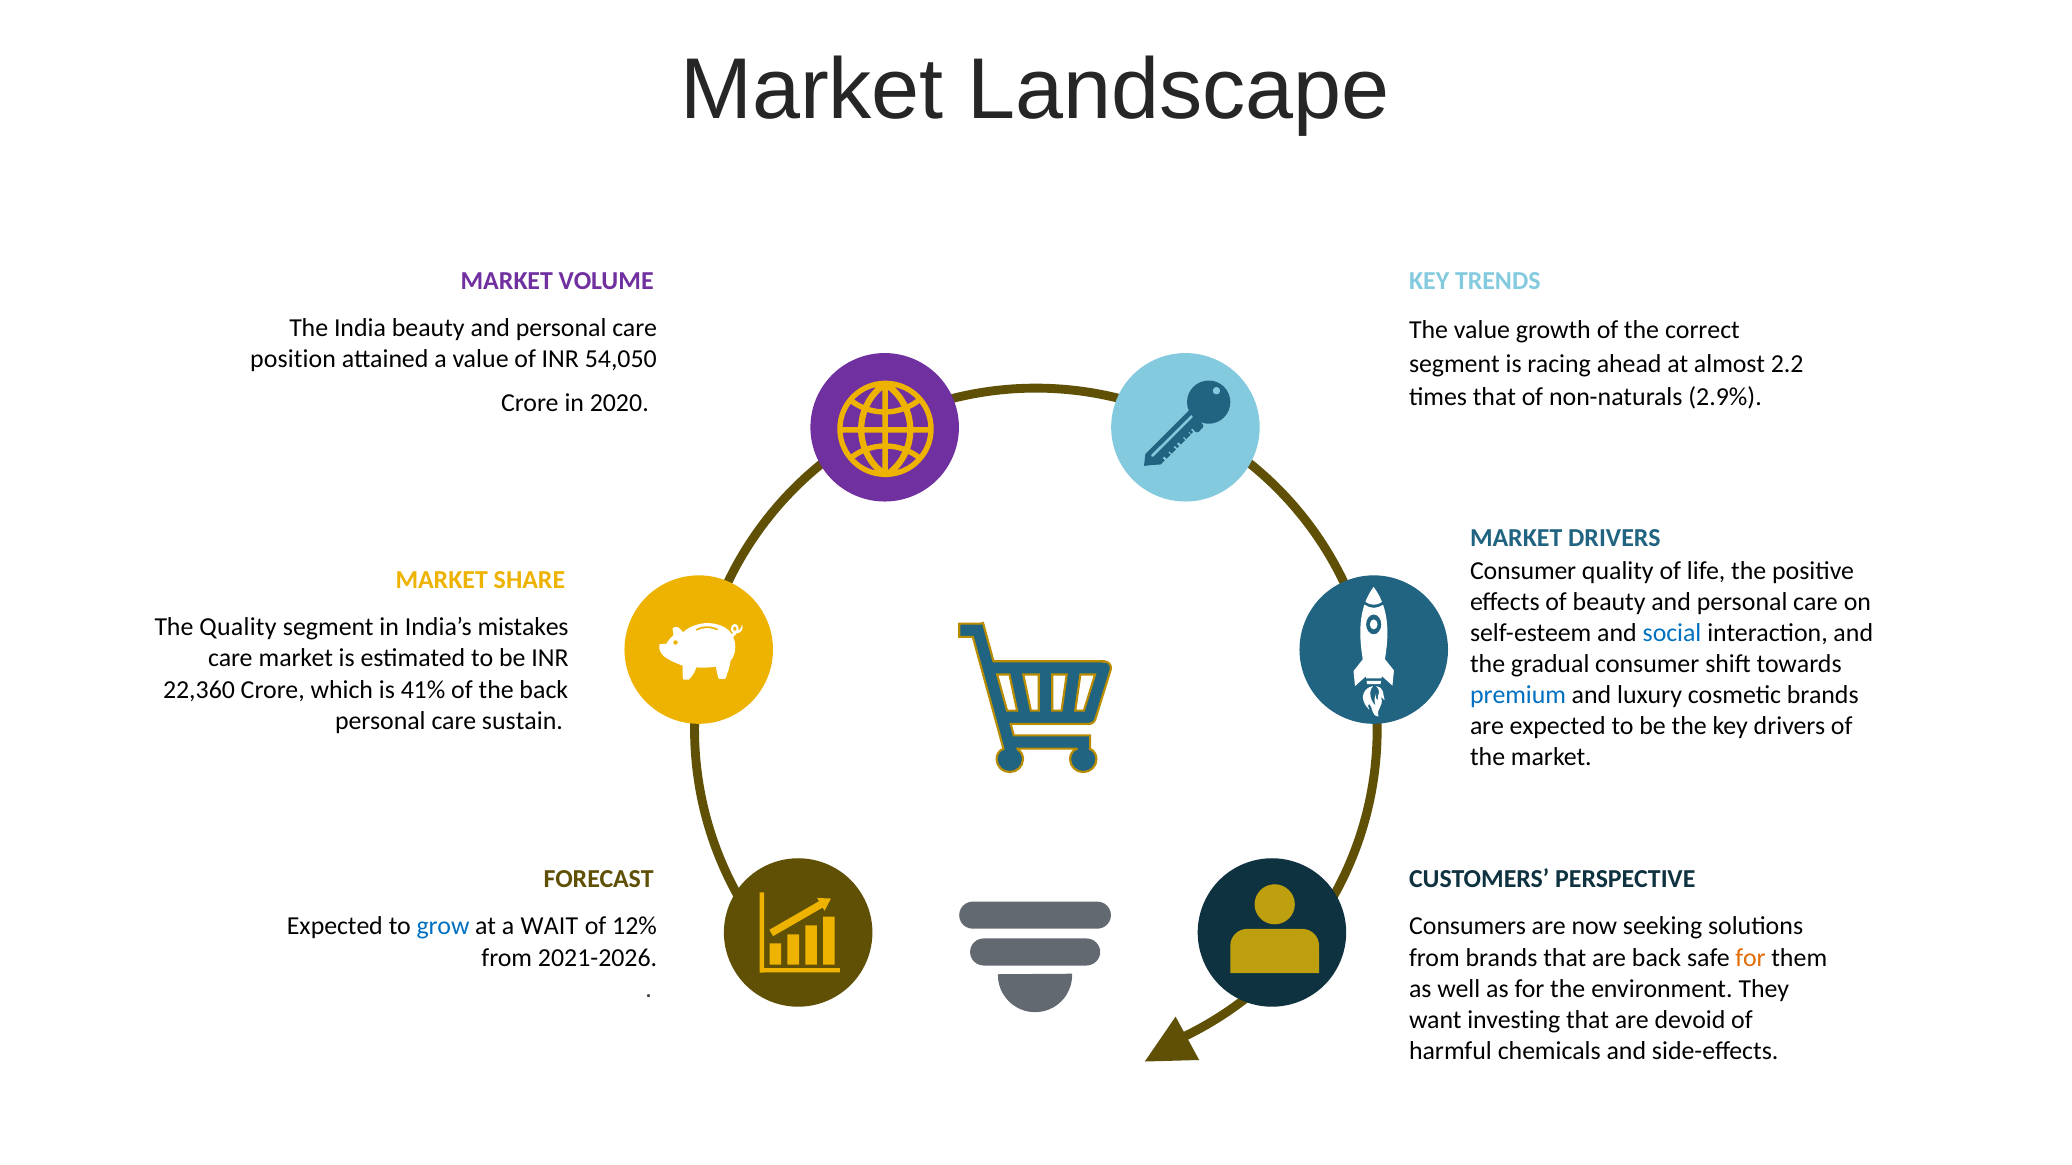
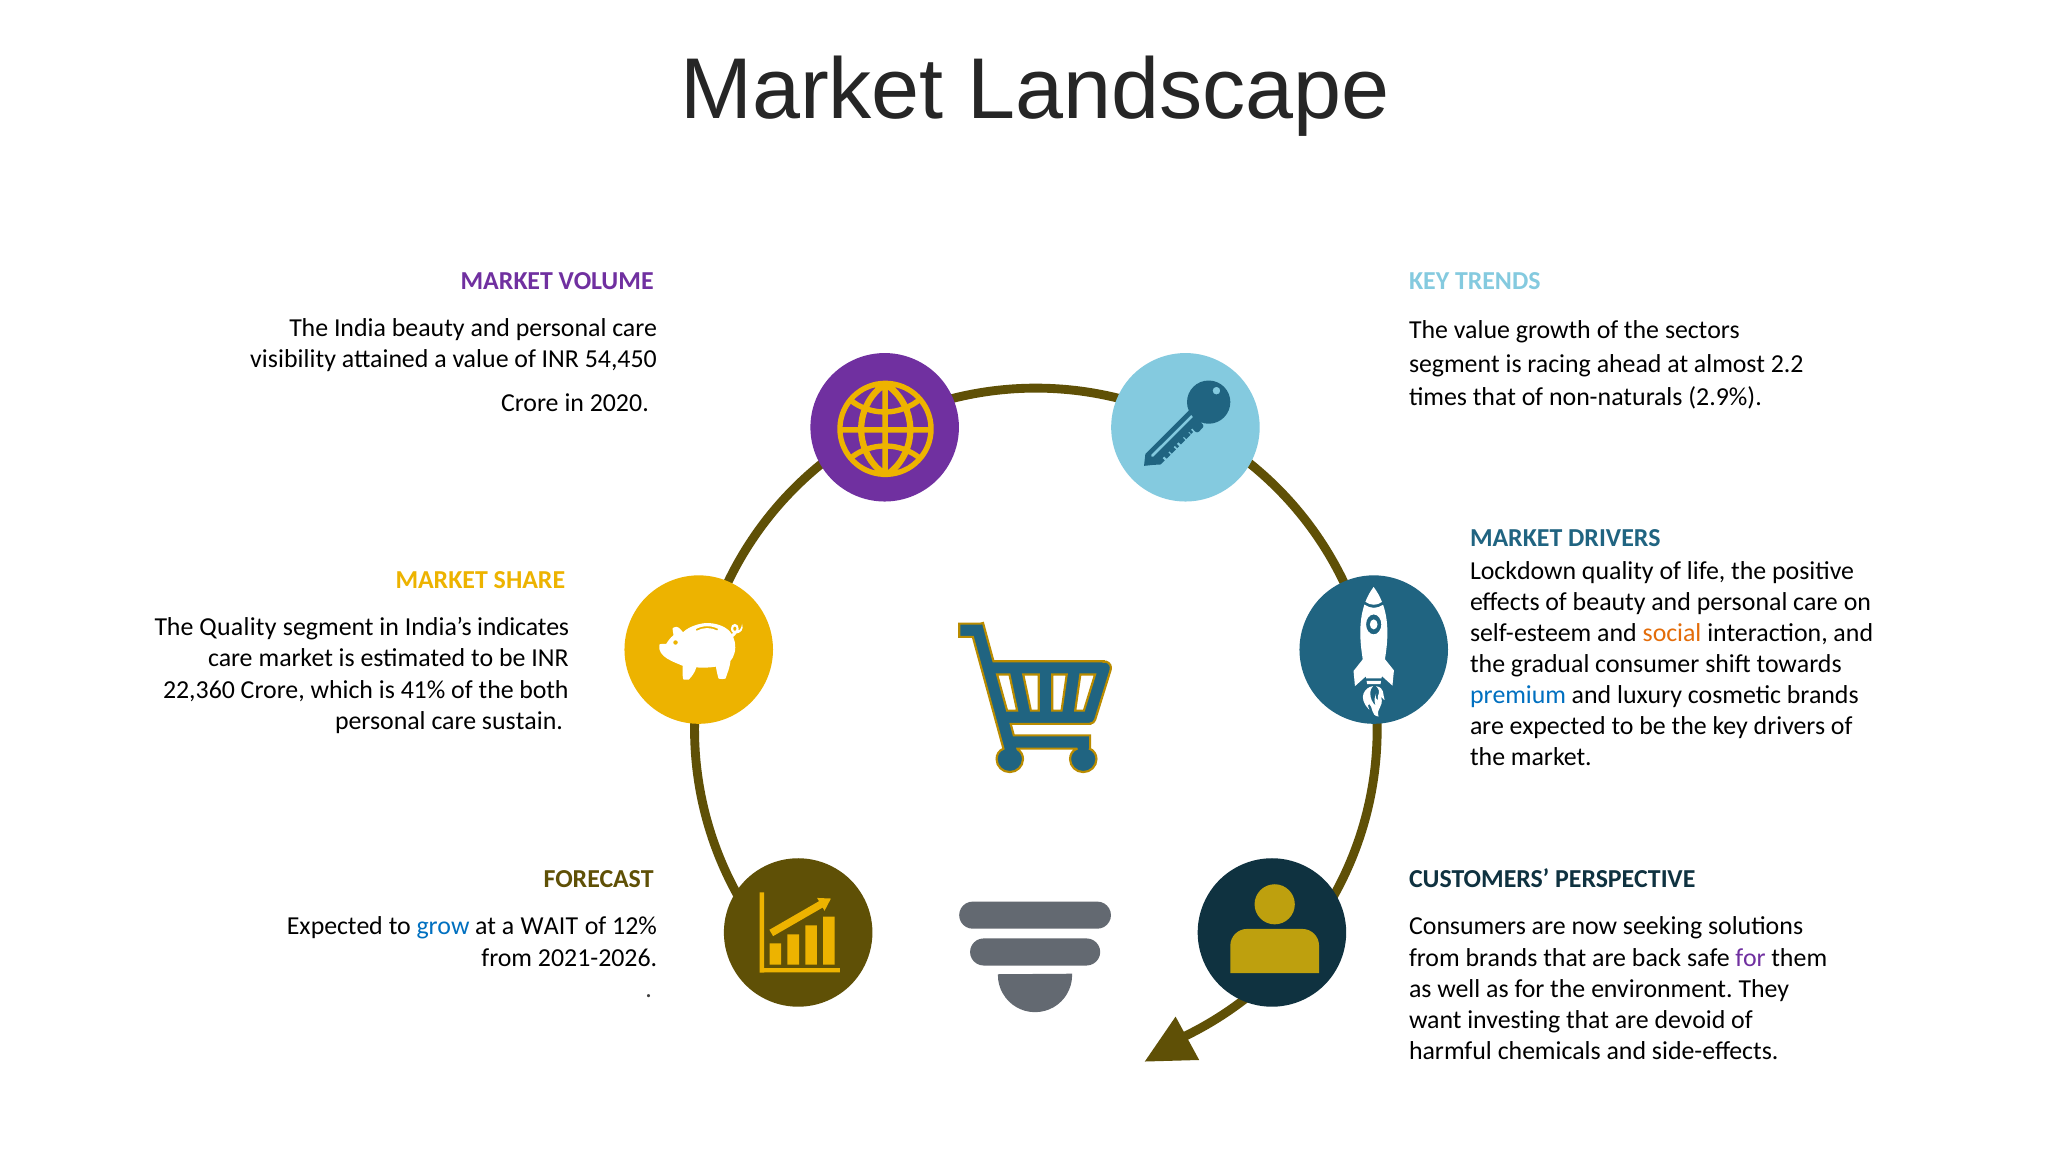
correct: correct -> sectors (1702, 331)
position: position -> visibility (293, 359)
54,050: 54,050 -> 54,450 (621, 359)
Consumer: Consumer -> Lockdown (1523, 571)
mistakes: mistakes -> indicates (523, 628)
social colour: blue -> orange (1672, 633)
the back: back -> both (544, 690)
for colour: orange -> purple (1750, 958)
